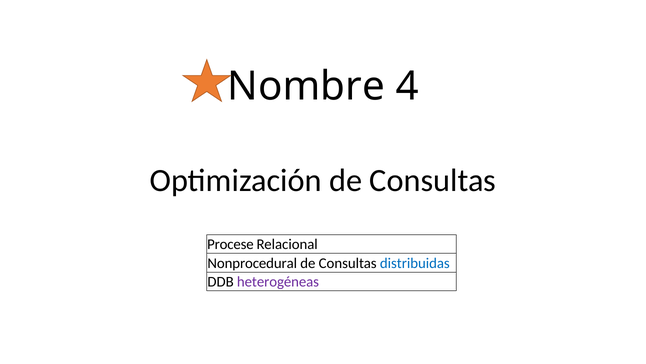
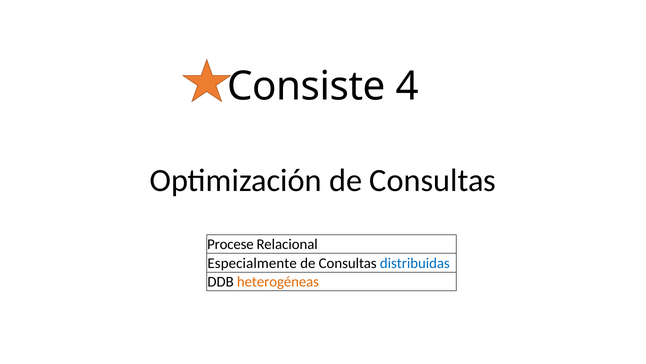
Nombre: Nombre -> Consiste (306, 86)
Nonprocedural: Nonprocedural -> Especialmente (252, 263)
heterogéneas colour: purple -> orange (278, 281)
